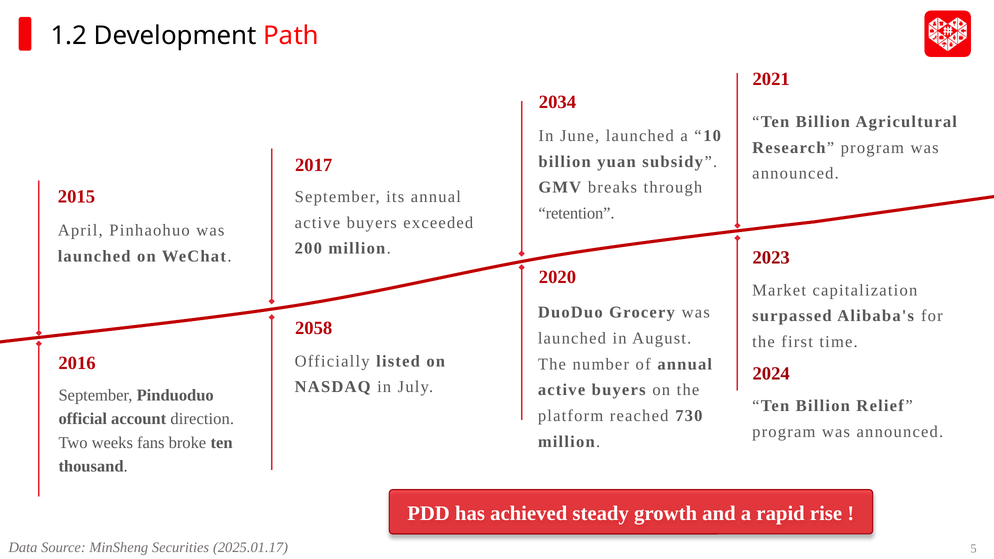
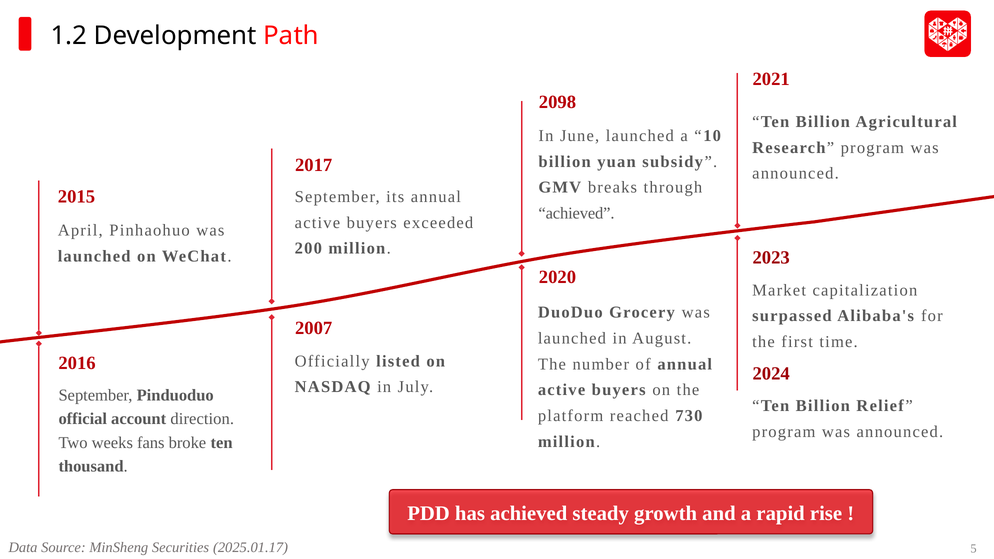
2034: 2034 -> 2098 (557, 102)
retention: retention -> achieved (577, 213)
2058: 2058 -> 2007 (314, 328)
